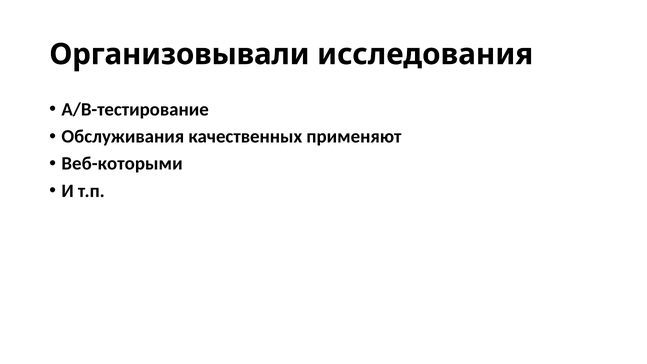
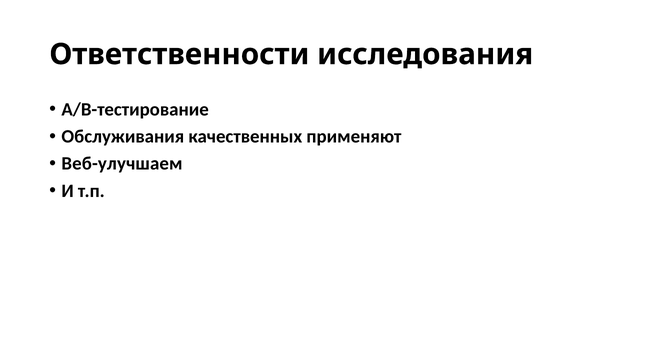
Организовывали: Организовывали -> Ответственности (179, 54)
Веб-которыми: Веб-которыми -> Веб-улучшаем (122, 164)
